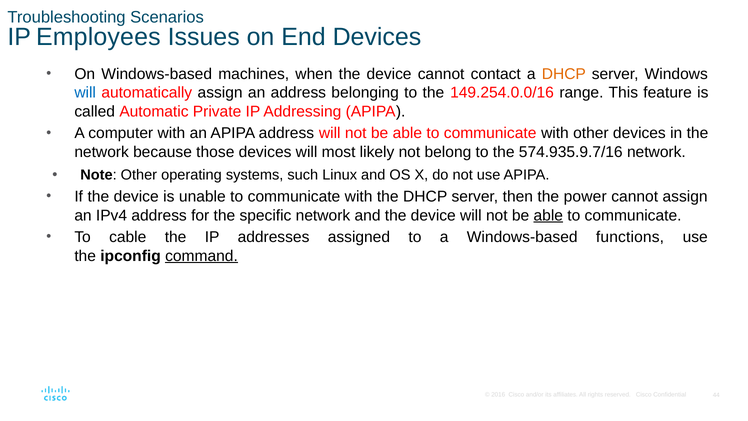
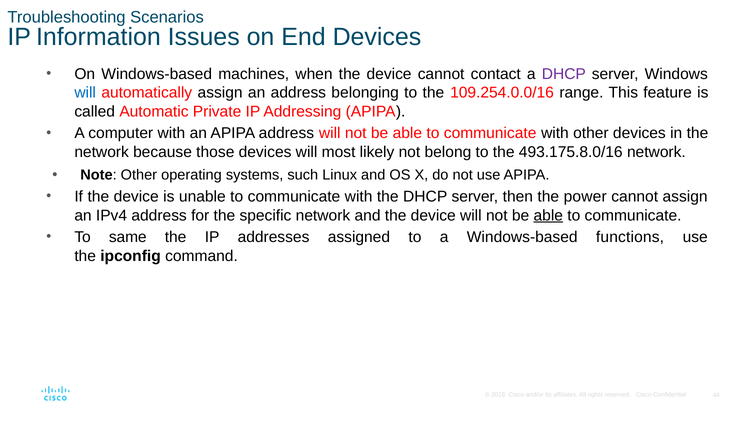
Employees: Employees -> Information (98, 37)
DHCP colour: orange -> purple (564, 74)
149.254.0.0/16: 149.254.0.0/16 -> 109.254.0.0/16 (502, 93)
574.935.9.7/16: 574.935.9.7/16 -> 493.175.8.0/16 (571, 152)
cable: cable -> same (128, 237)
command underline: present -> none (201, 256)
